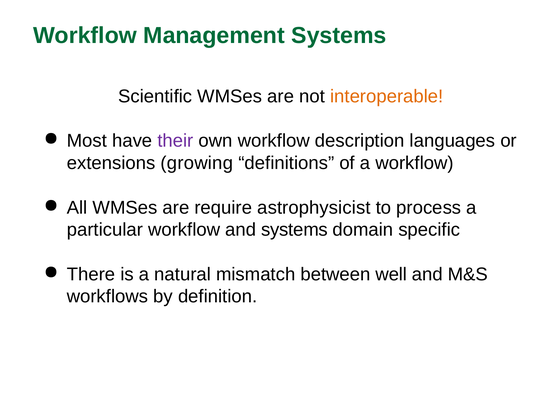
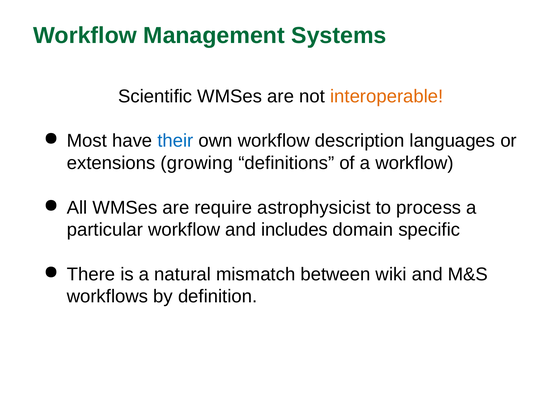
their colour: purple -> blue (175, 141)
and systems: systems -> includes (294, 230)
well: well -> wiki (391, 274)
